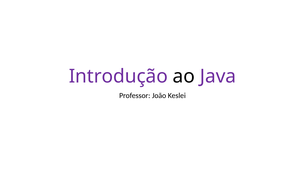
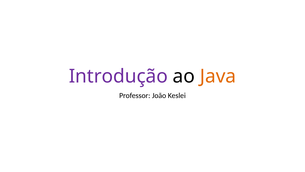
Java colour: purple -> orange (218, 76)
